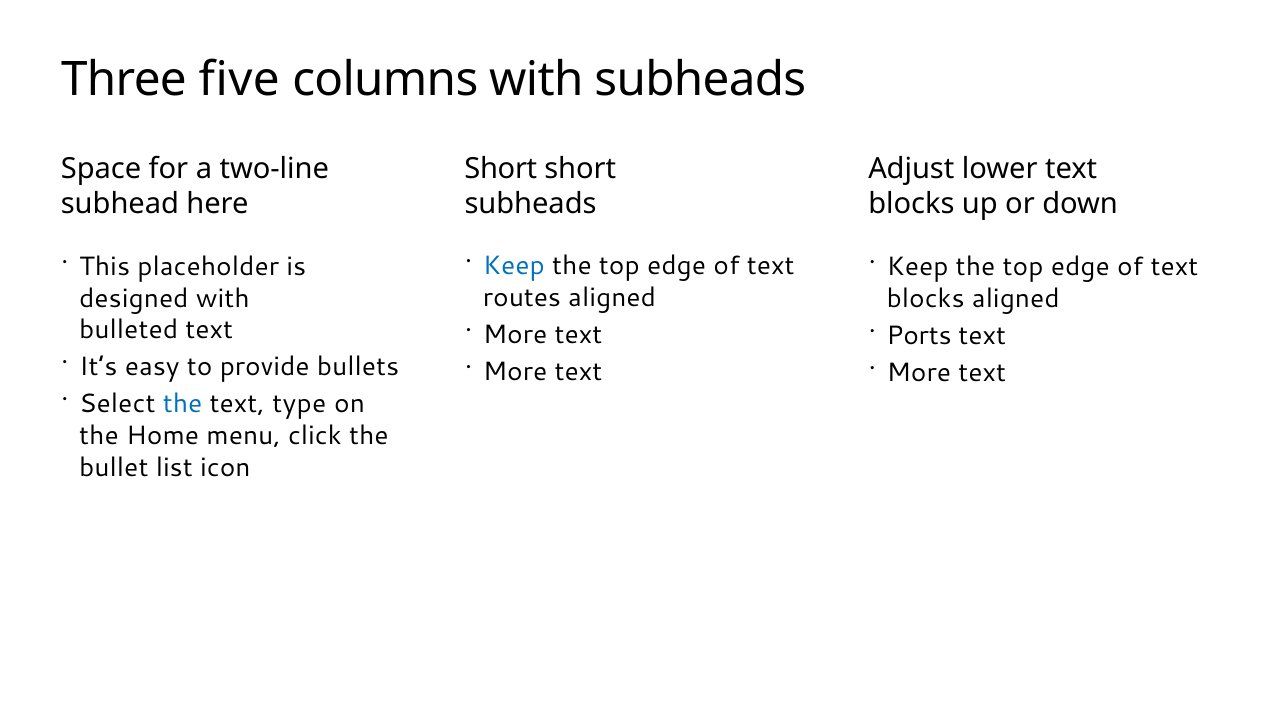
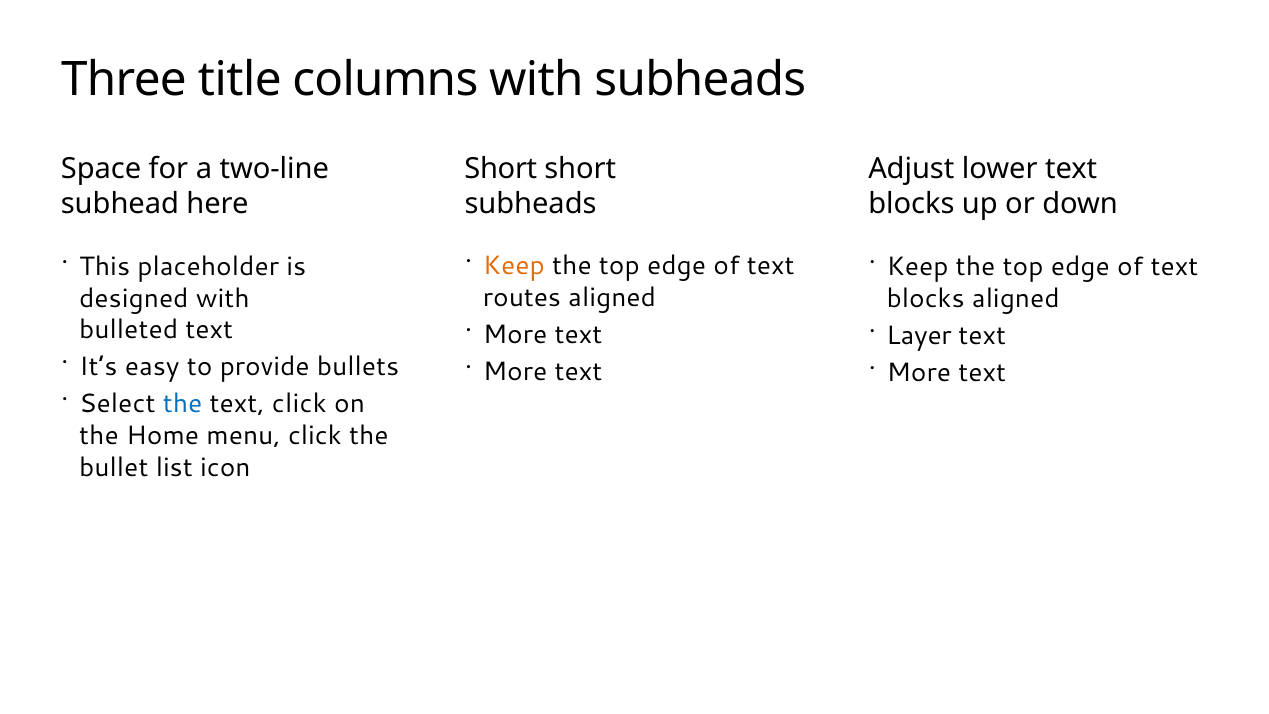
five: five -> title (240, 79)
Keep colour: blue -> orange (514, 266)
Ports: Ports -> Layer (919, 335)
text type: type -> click (299, 404)
